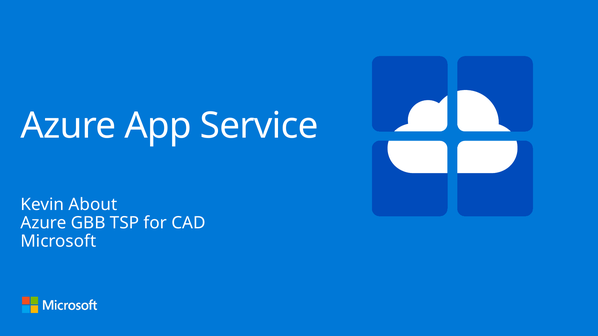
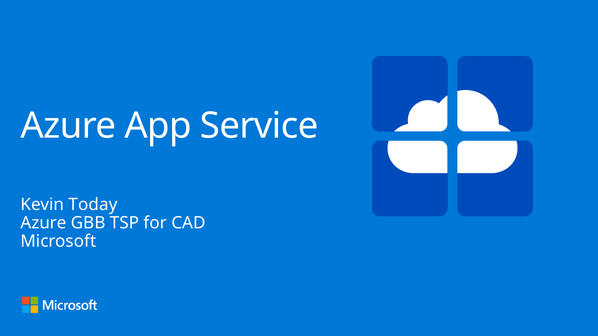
About: About -> Today (93, 205)
